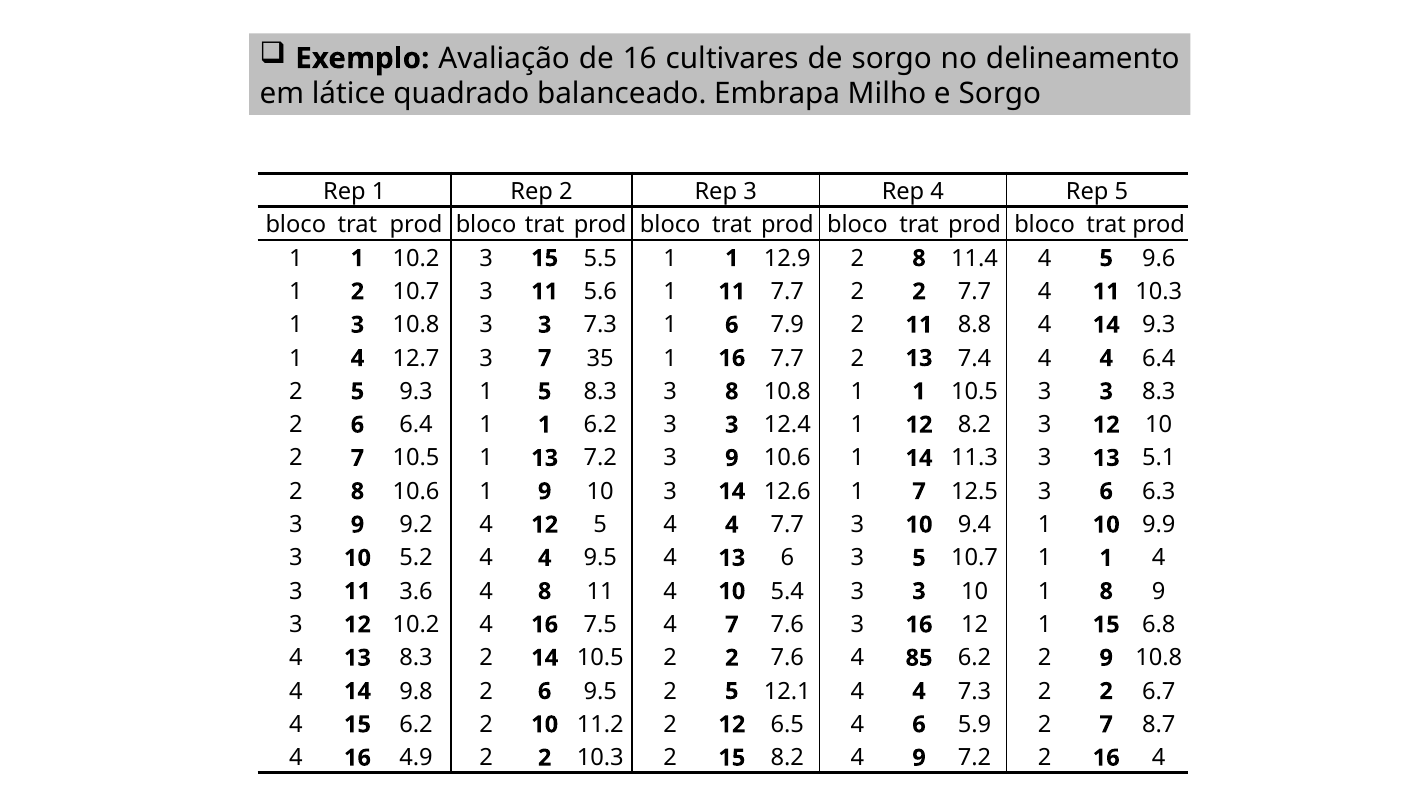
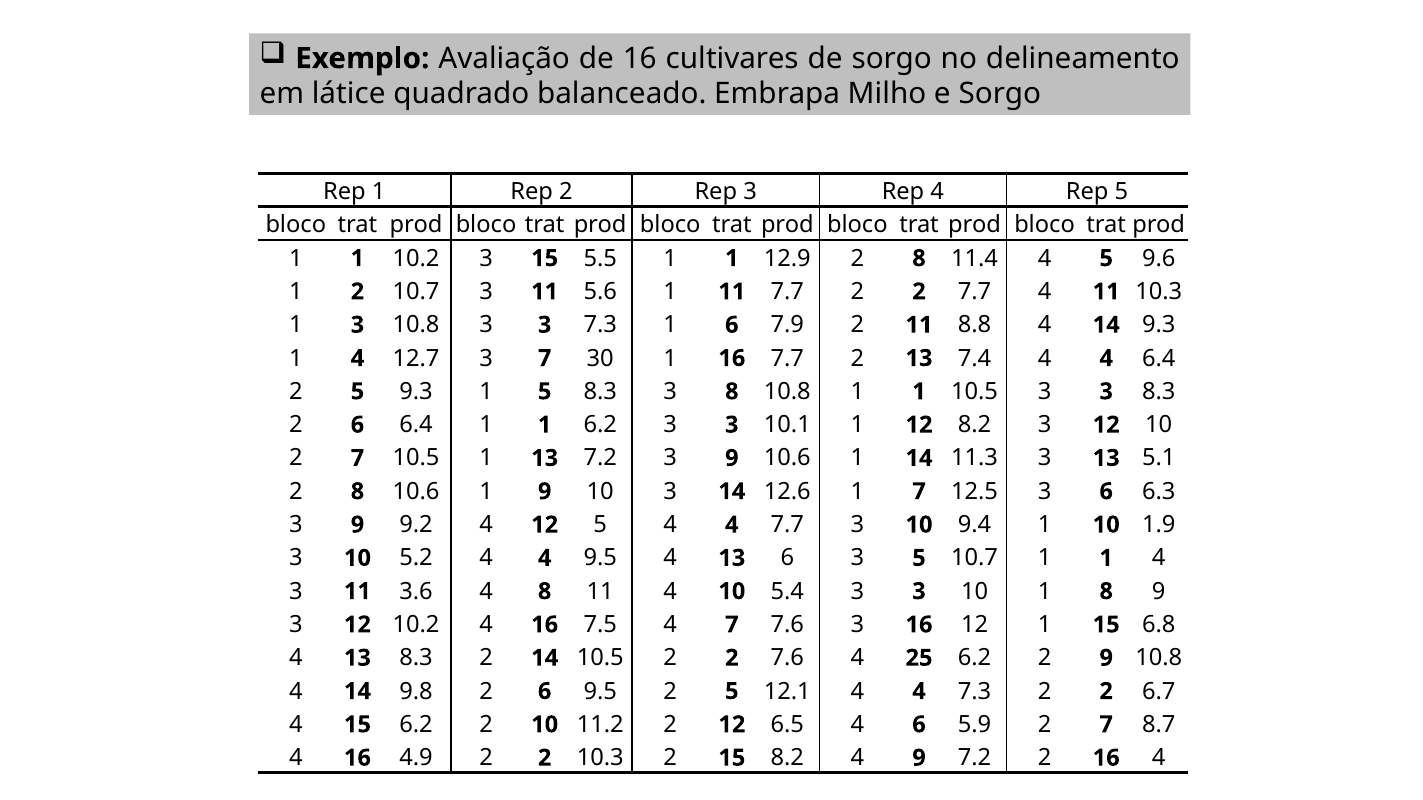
35: 35 -> 30 (600, 358)
12.4: 12.4 -> 10.1 (787, 425)
9.9: 9.9 -> 1.9 (1159, 525)
85: 85 -> 25 (919, 658)
